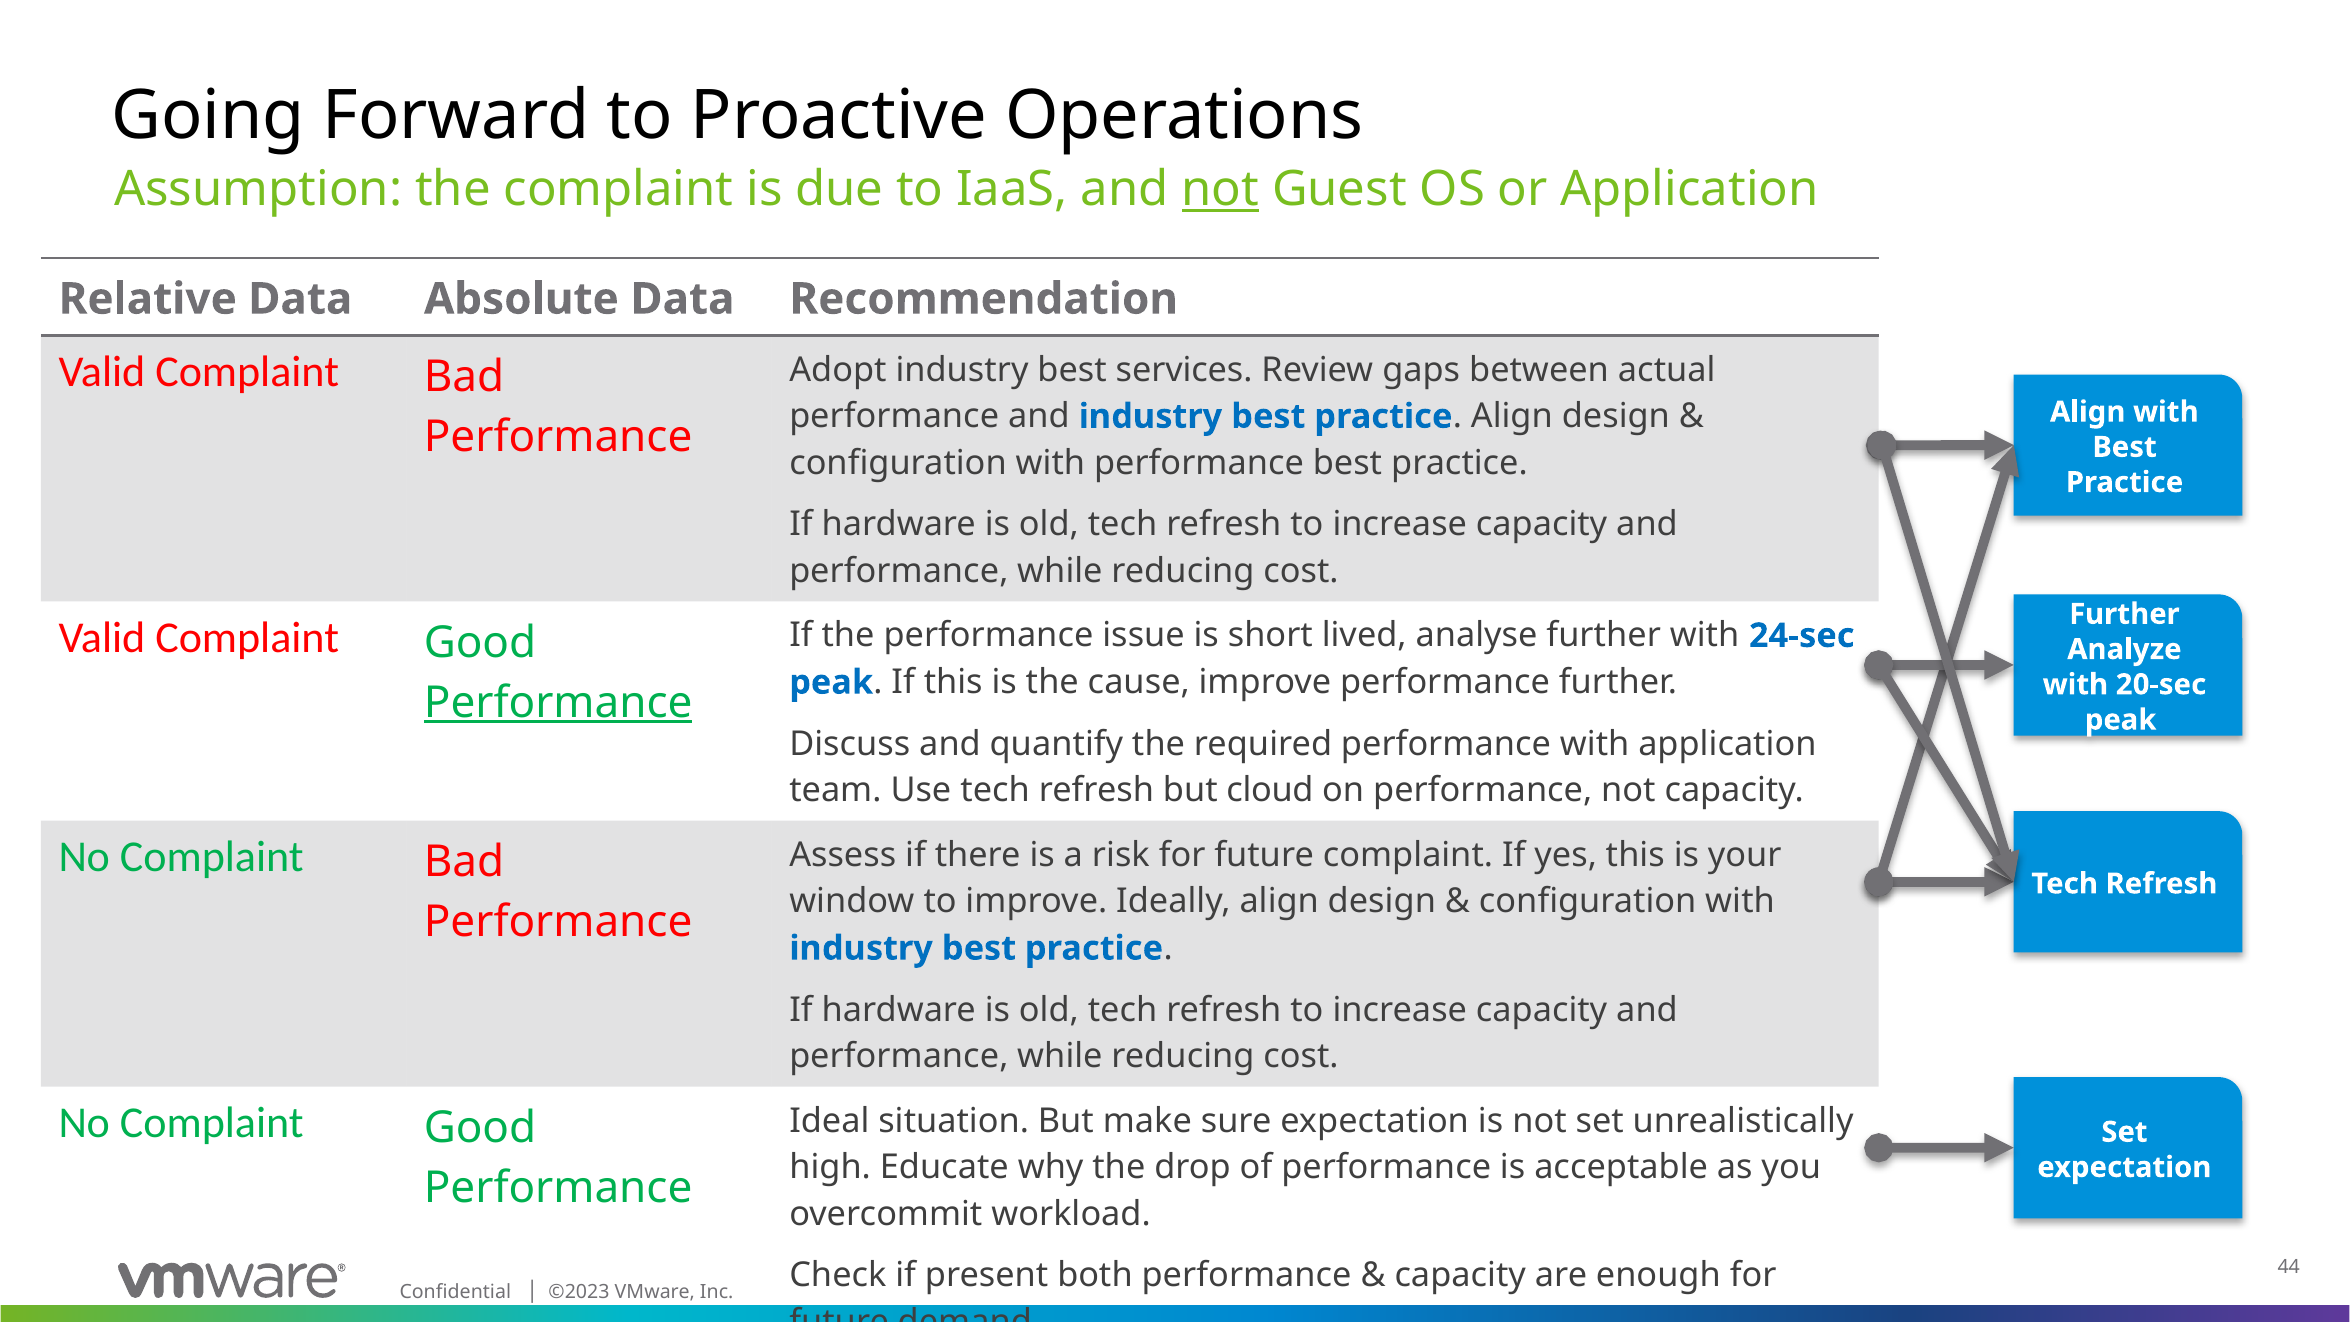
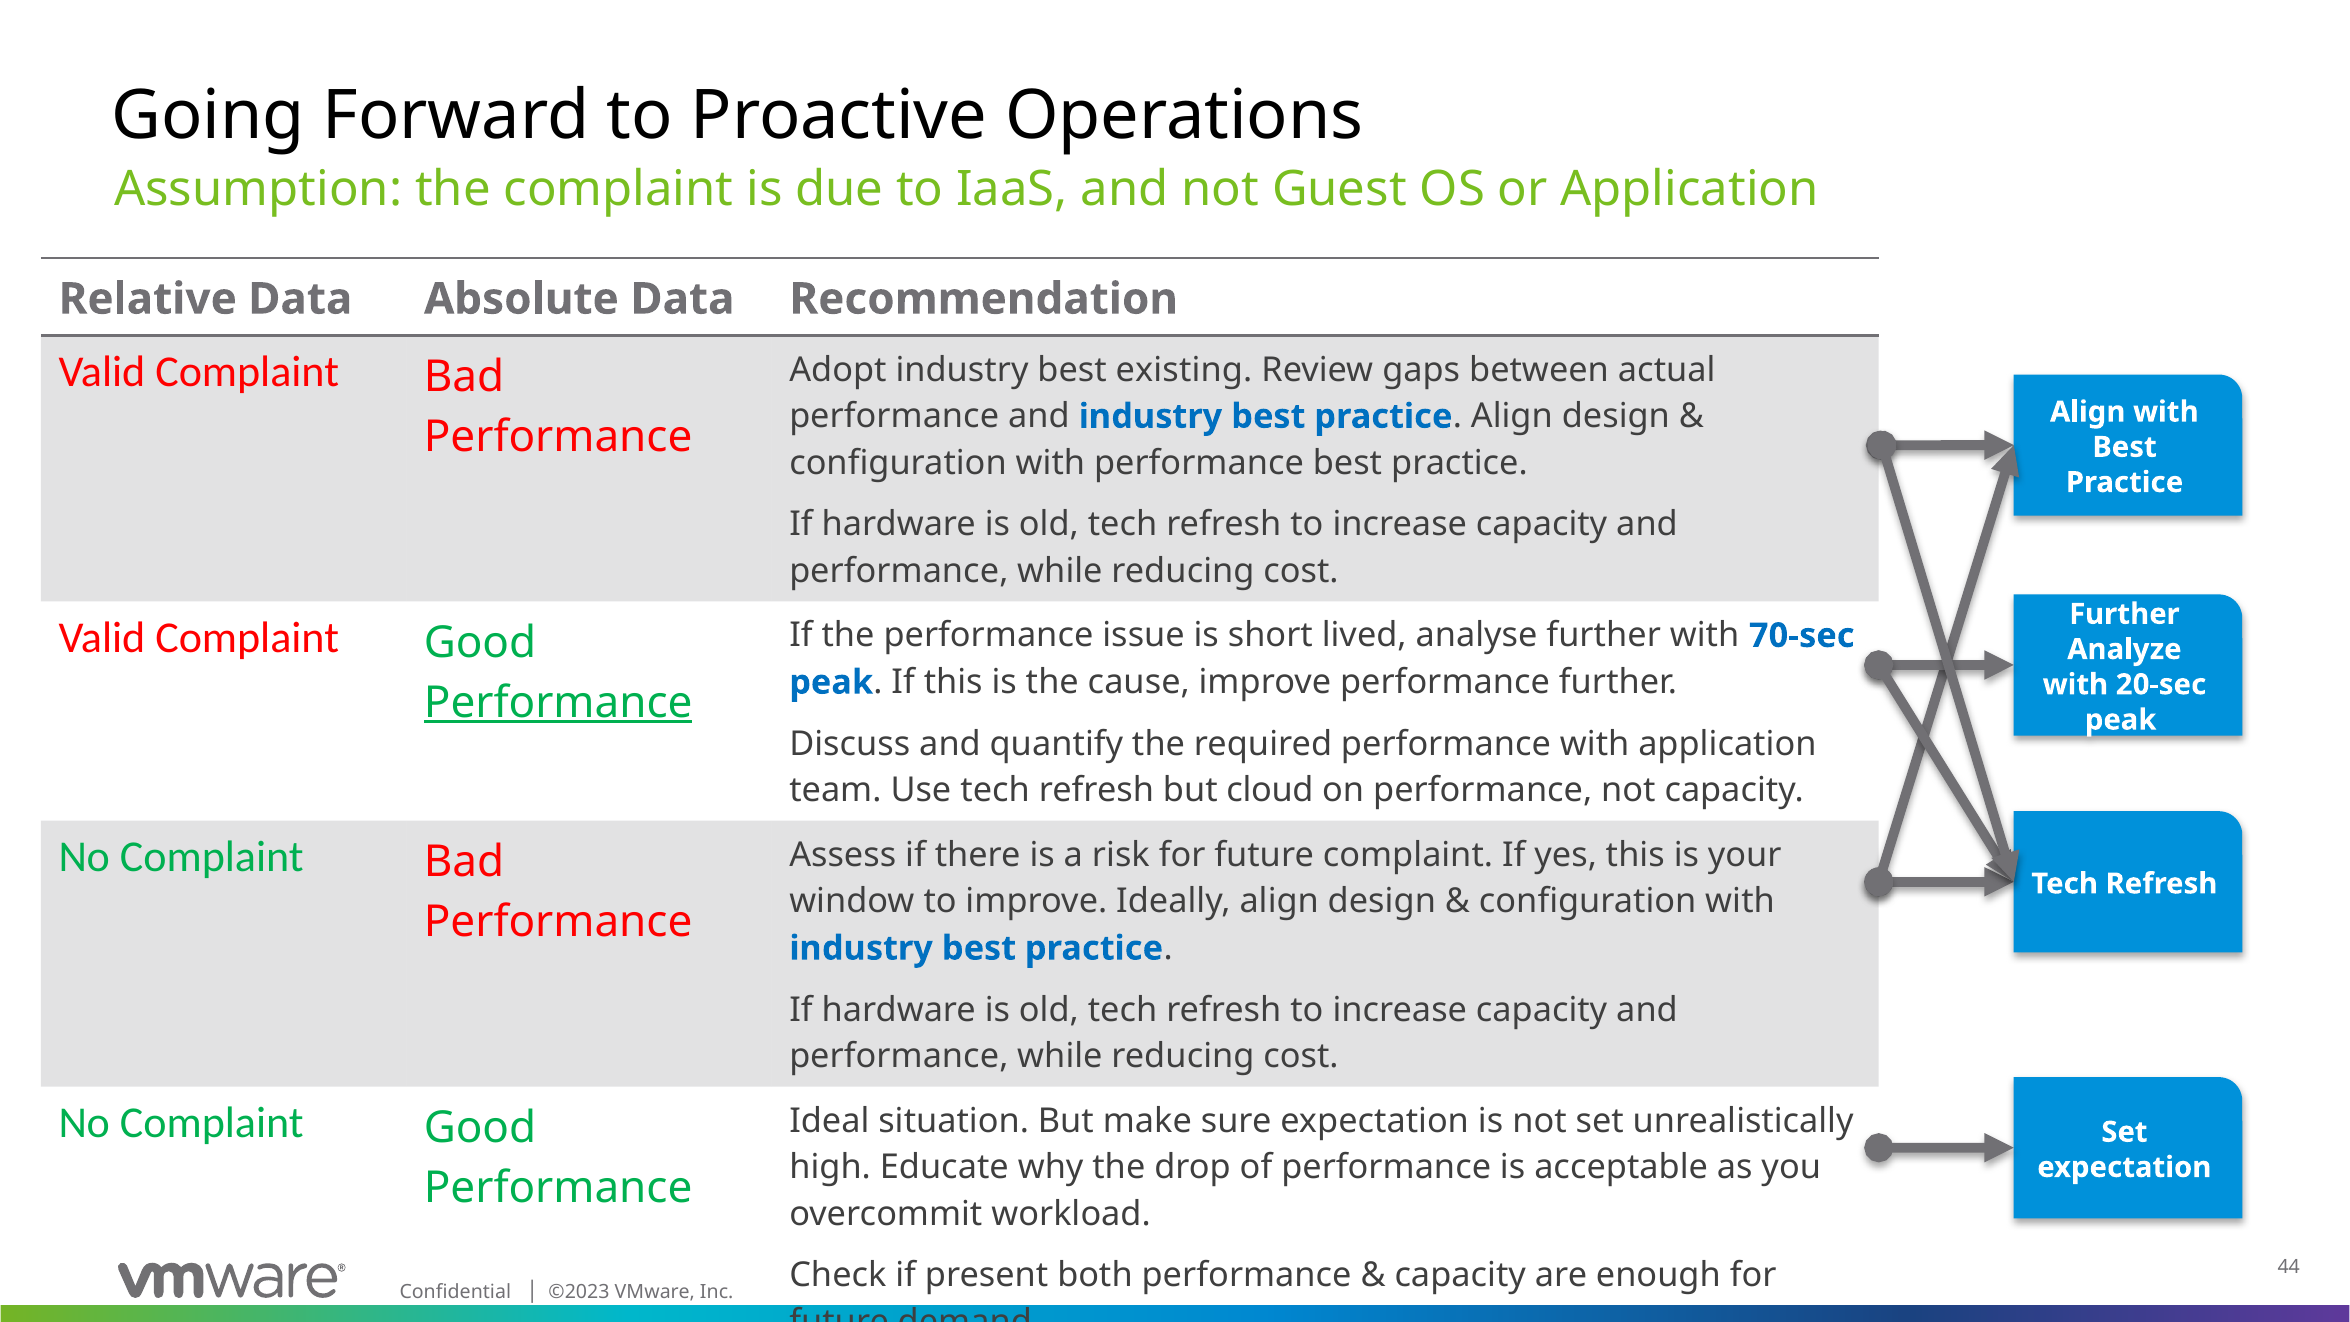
not underline: present -> none (1220, 189)
services: services -> existing (1184, 370)
24-sec: 24-sec -> 70-sec (1802, 636)
